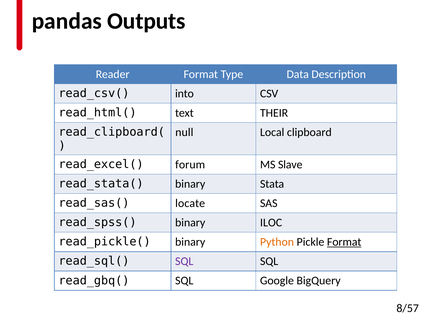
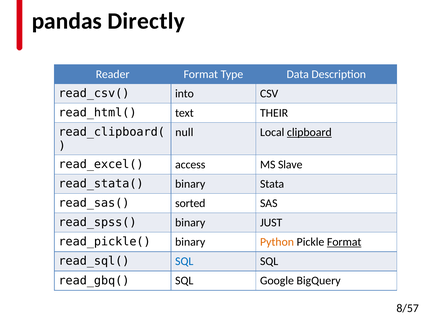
Outputs: Outputs -> Directly (146, 21)
clipboard underline: none -> present (309, 132)
forum: forum -> access (190, 165)
locate: locate -> sorted (190, 204)
ILOC: ILOC -> JUST (271, 223)
SQL colour: purple -> blue (184, 262)
